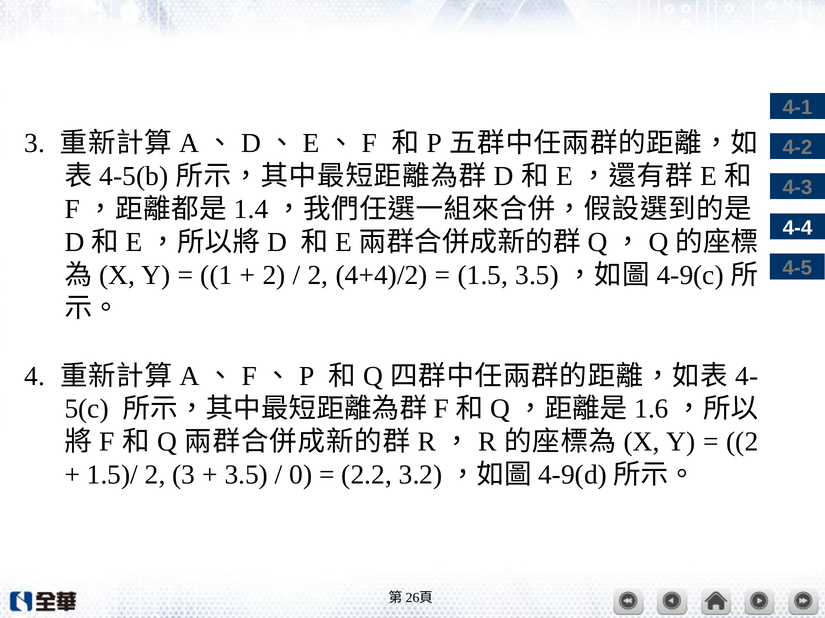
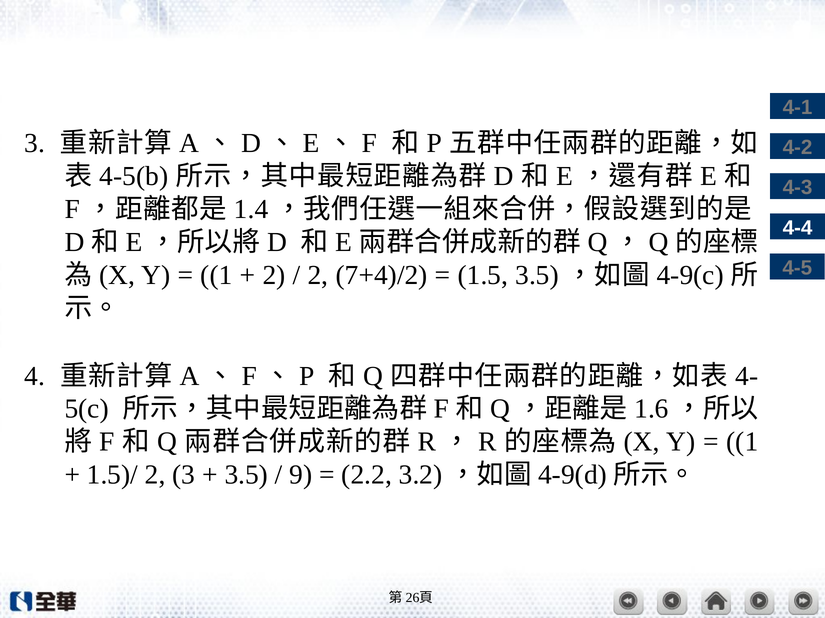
4+4)/2: 4+4)/2 -> 7+4)/2 (382, 276)
2: 2 -> 1 (742, 442)
0: 0 -> 9 (301, 475)
